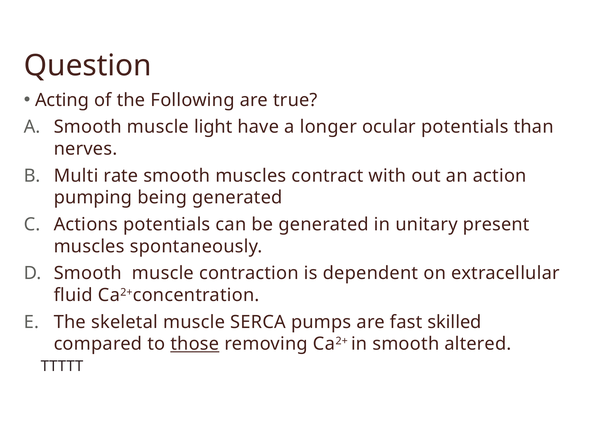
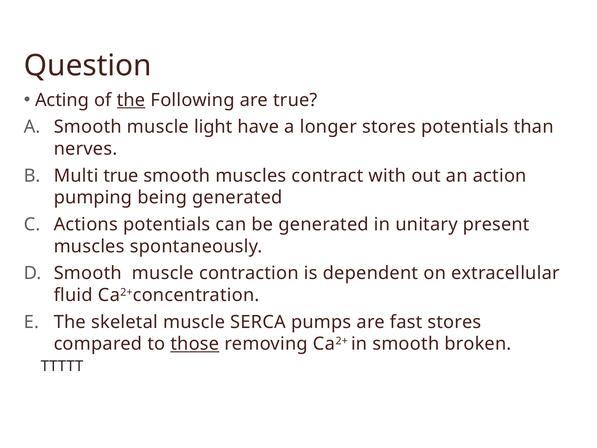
the underline: none -> present (131, 100)
longer ocular: ocular -> stores (389, 127)
Multi rate: rate -> true (121, 176)
fast skilled: skilled -> stores (454, 322)
altered: altered -> broken (478, 344)
